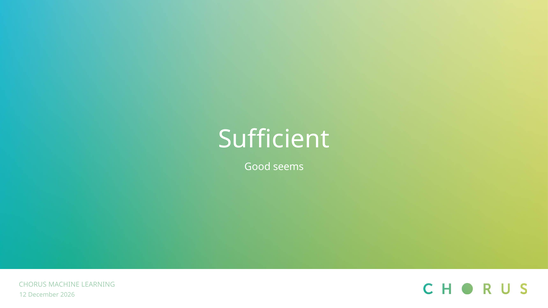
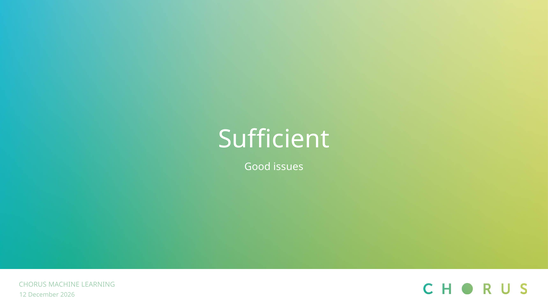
seems: seems -> issues (288, 167)
